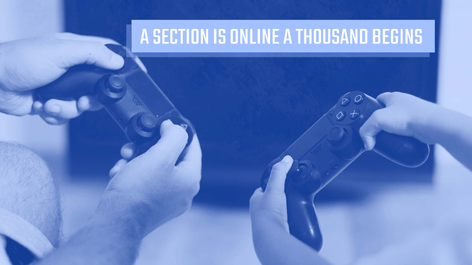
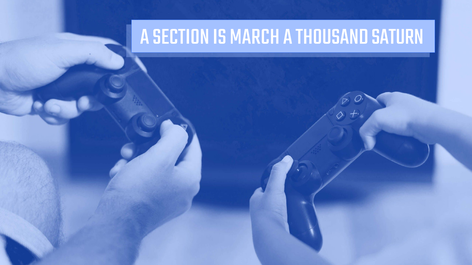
ONLINE: ONLINE -> MARCH (255, 36)
BEGINS: BEGINS -> SATURN (397, 36)
